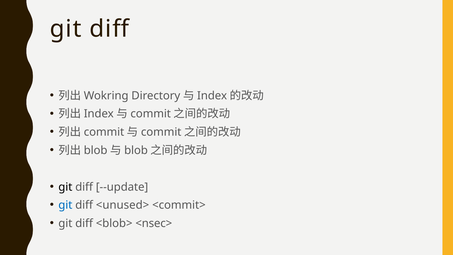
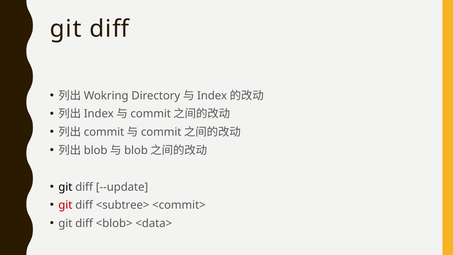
git colour: blue -> red (65, 205)
<unused>: <unused> -> <subtree> (123, 205)
<nsec>: <nsec> -> <data> (154, 223)
